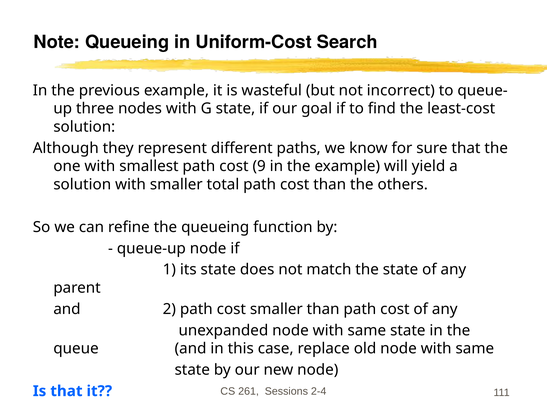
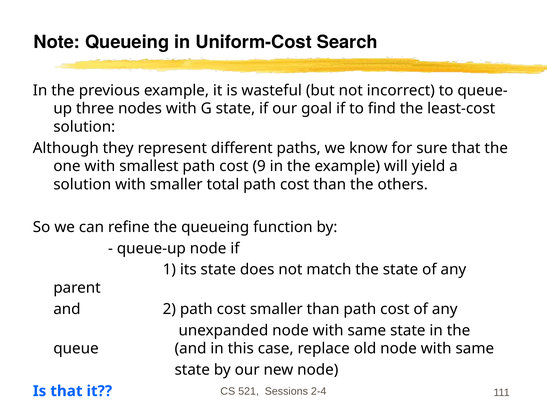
261: 261 -> 521 (249, 392)
